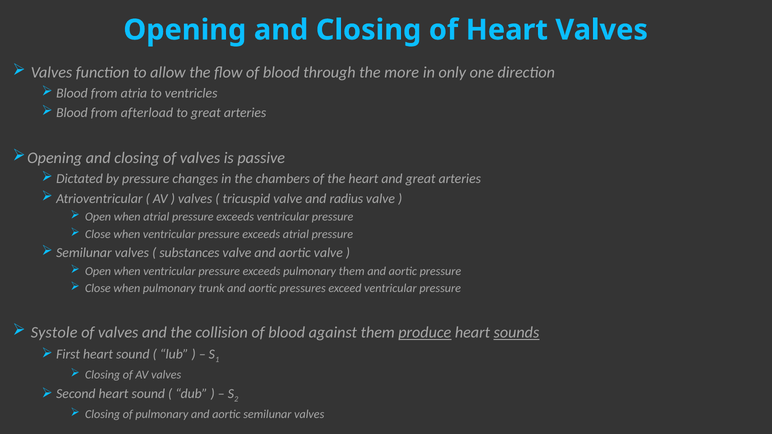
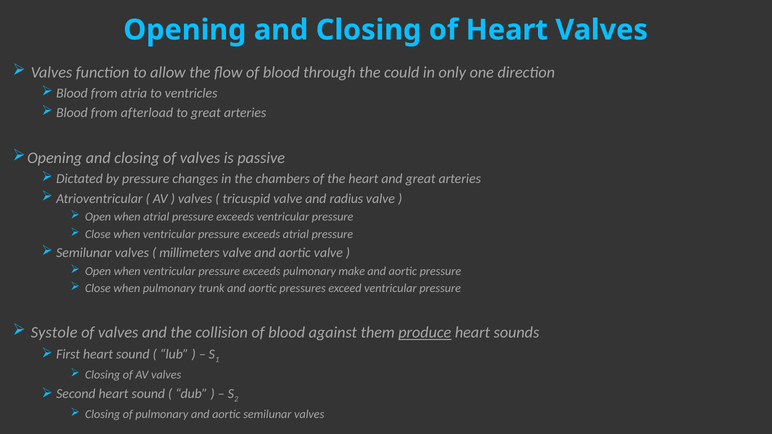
more: more -> could (402, 72)
substances: substances -> millimeters (189, 253)
pulmonary them: them -> make (352, 271)
sounds underline: present -> none (516, 333)
